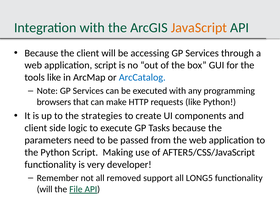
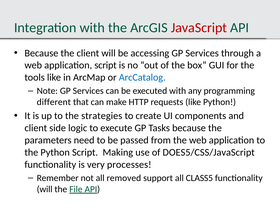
JavaScript colour: orange -> red (199, 28)
browsers: browsers -> different (54, 102)
AFTER5/CSS/JavaScript: AFTER5/CSS/JavaScript -> DOES5/CSS/JavaScript (209, 152)
developer: developer -> processes (129, 164)
LONG5: LONG5 -> CLASS5 (199, 178)
